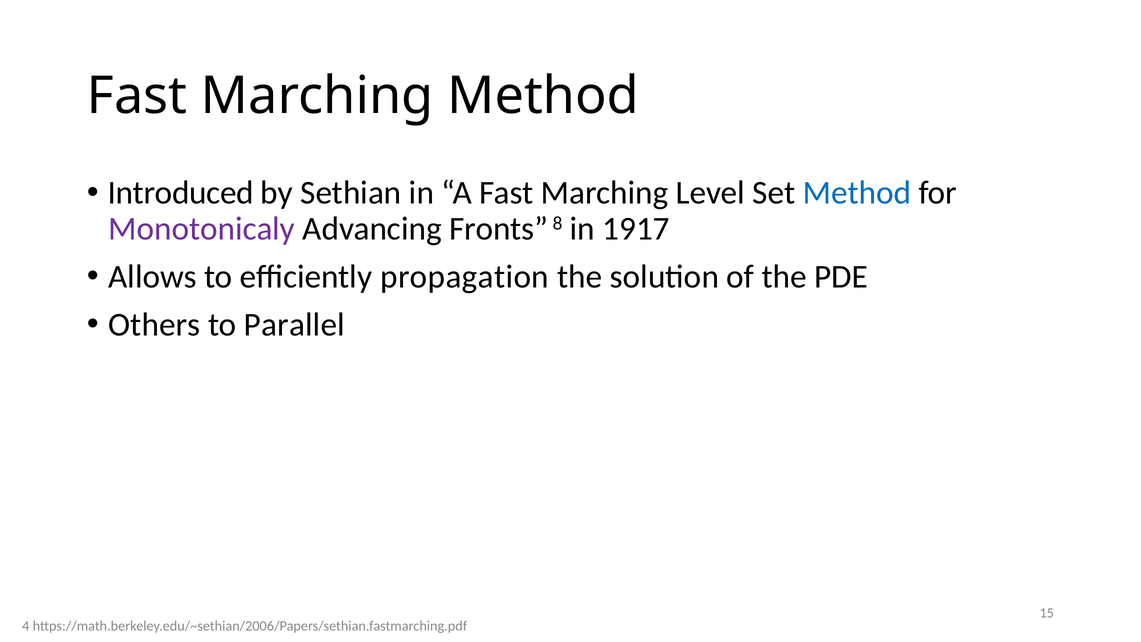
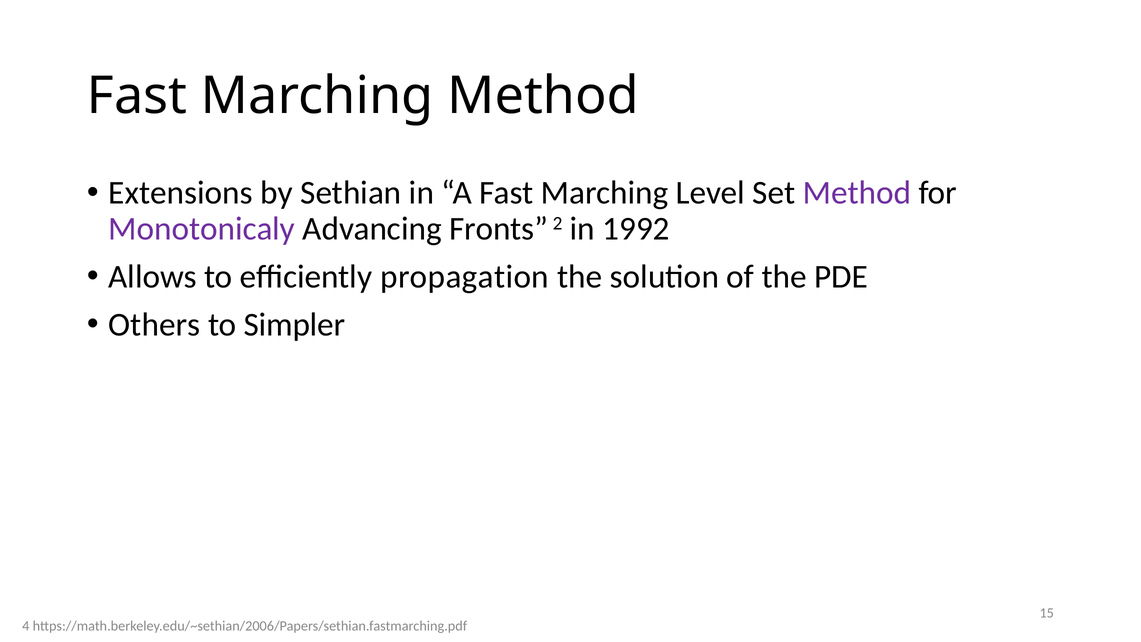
Introduced: Introduced -> Extensions (181, 193)
Method colour: blue -> purple (857, 193)
8: 8 -> 2 (558, 224)
1917: 1917 -> 1992 (636, 229)
Parallel: Parallel -> Simpler (295, 325)
